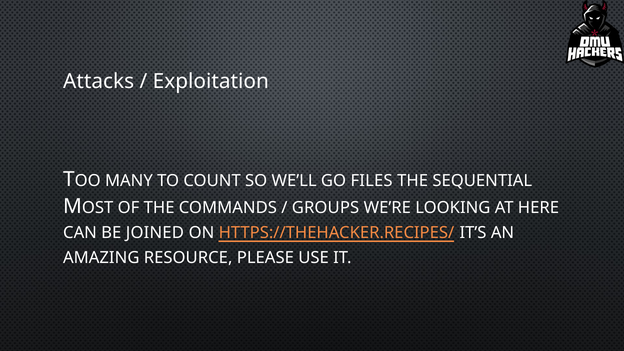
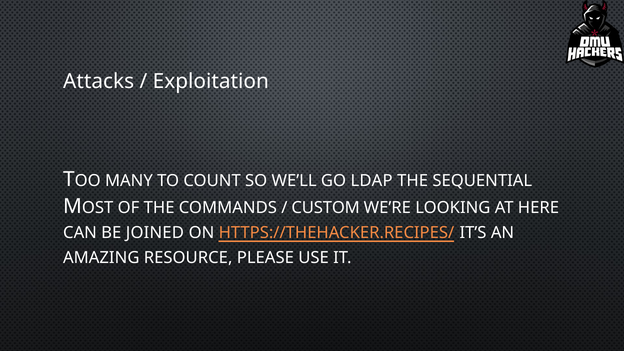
FILES: FILES -> LDAP (372, 181)
GROUPS: GROUPS -> CUSTOM (326, 208)
